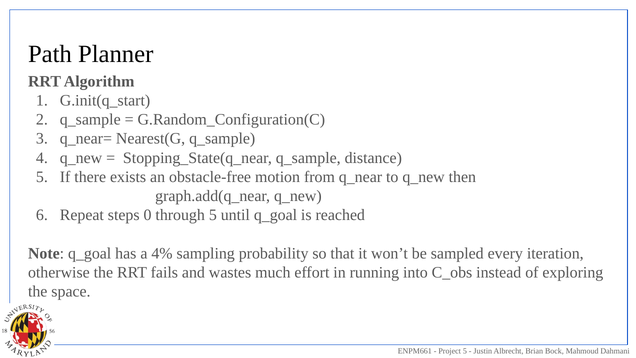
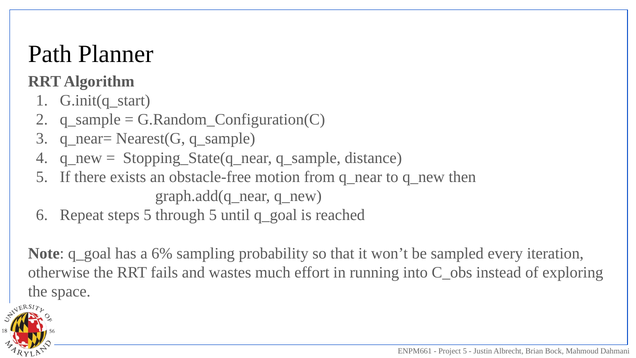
steps 0: 0 -> 5 (148, 215)
4%: 4% -> 6% (162, 253)
